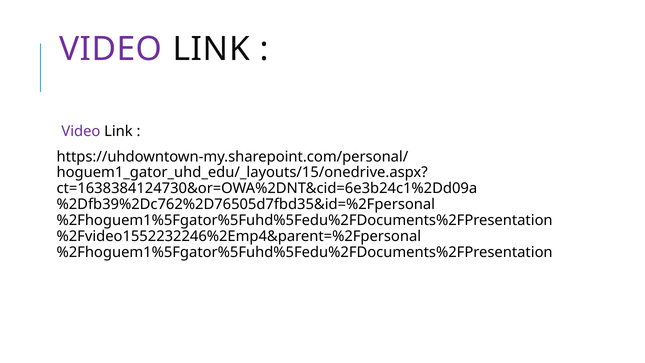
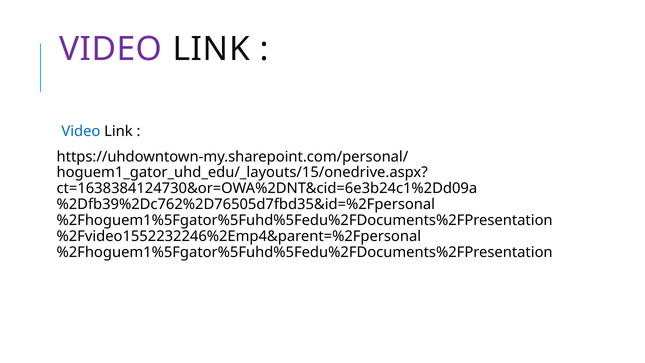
Video colour: purple -> blue (81, 131)
